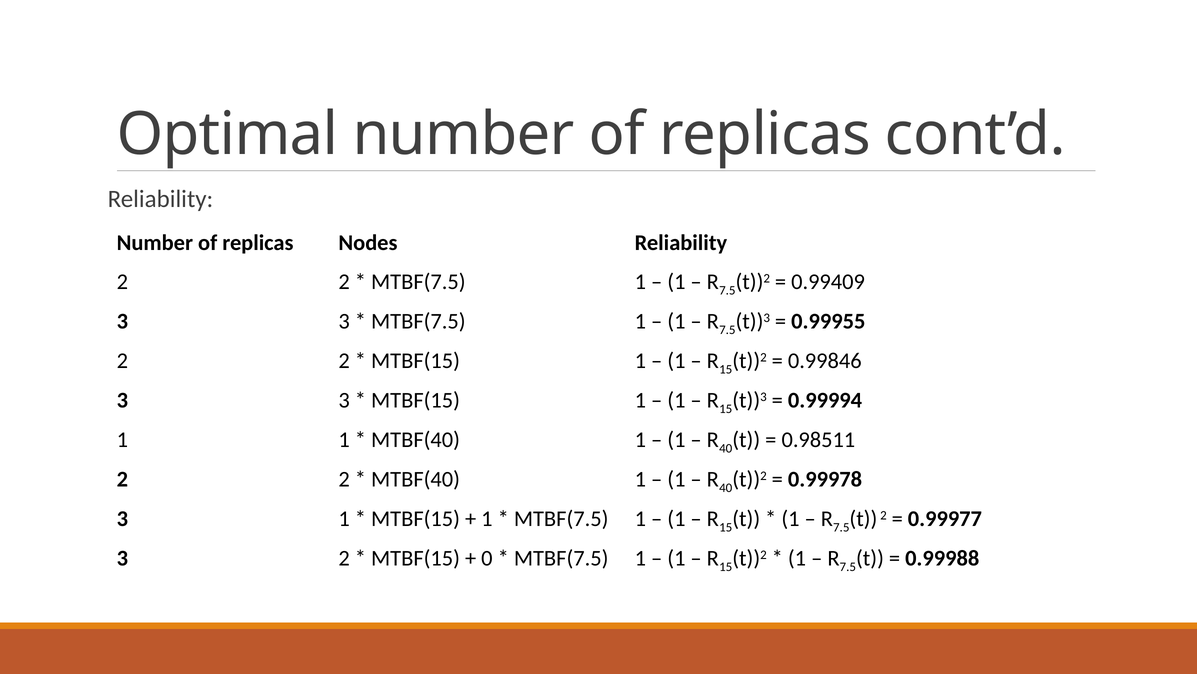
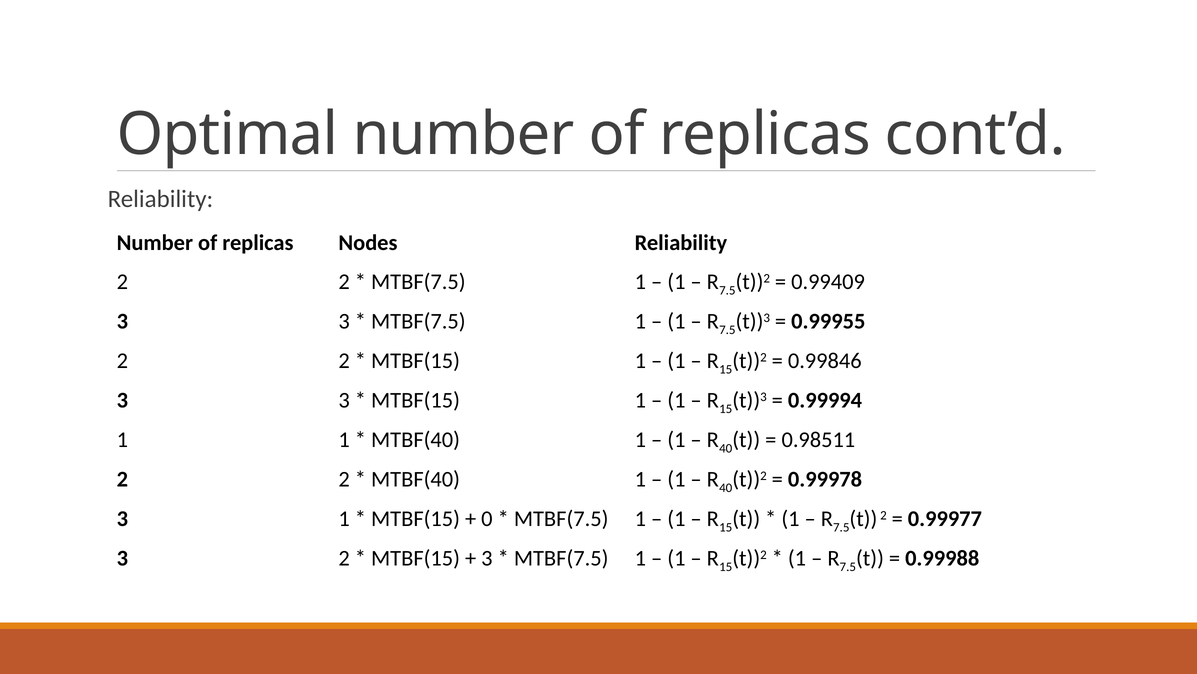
1: 1 -> 0 (487, 518)
0: 0 -> 3 (487, 558)
